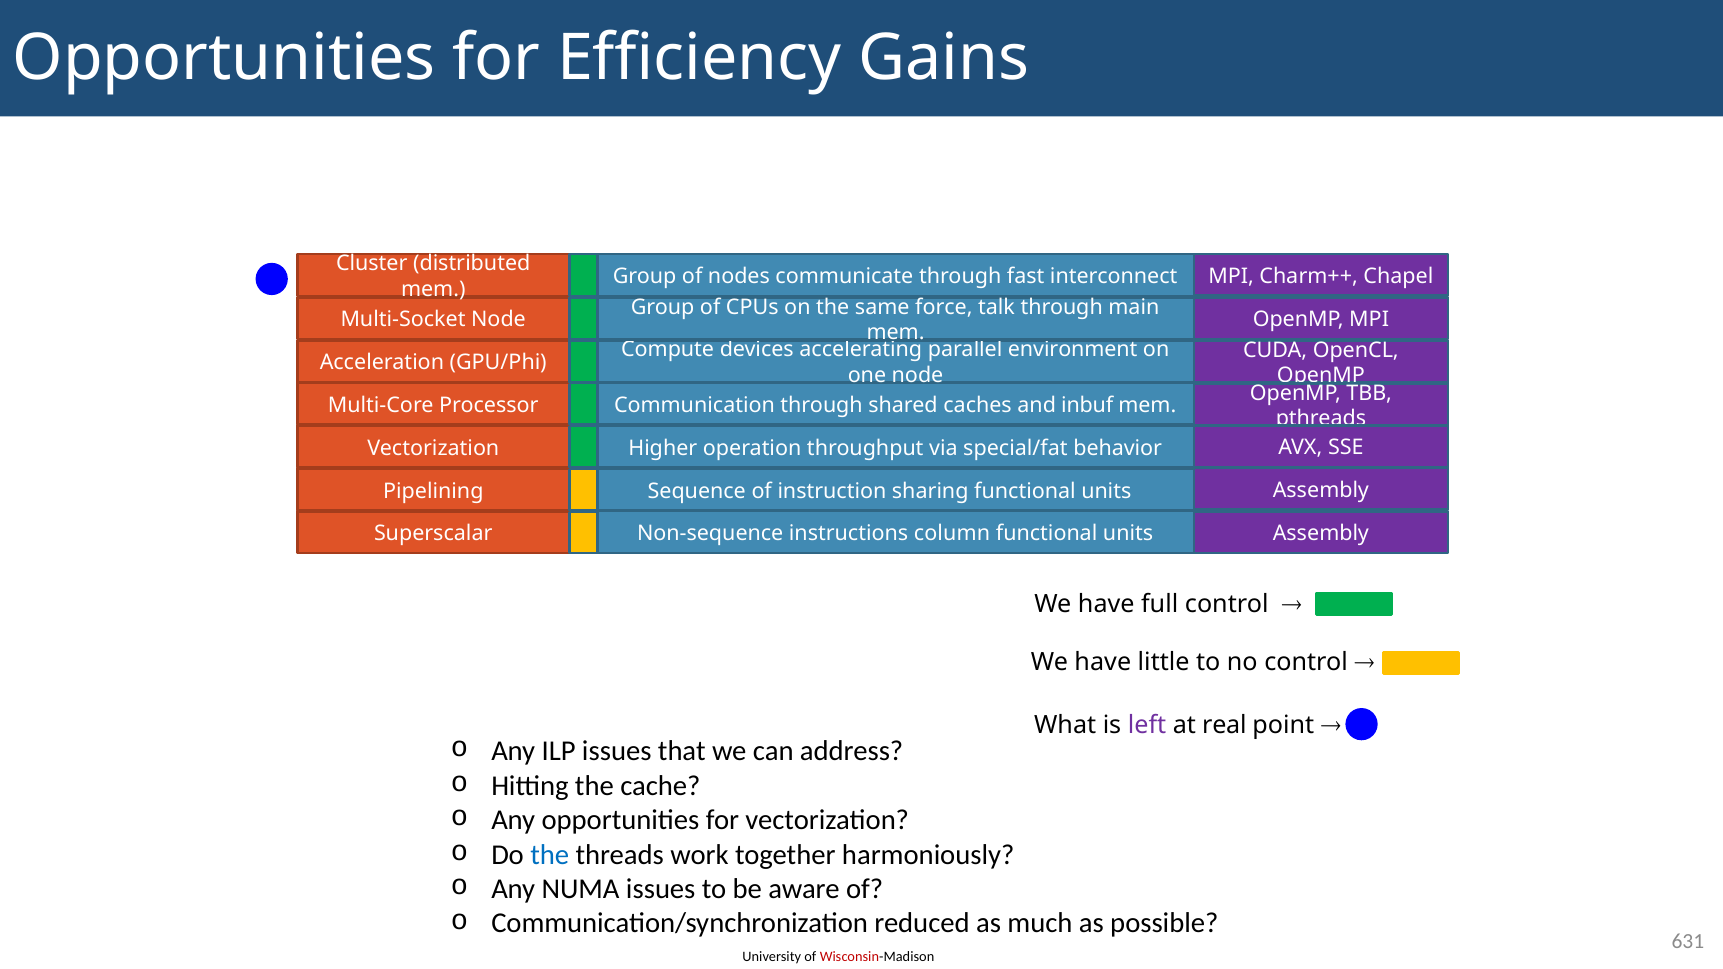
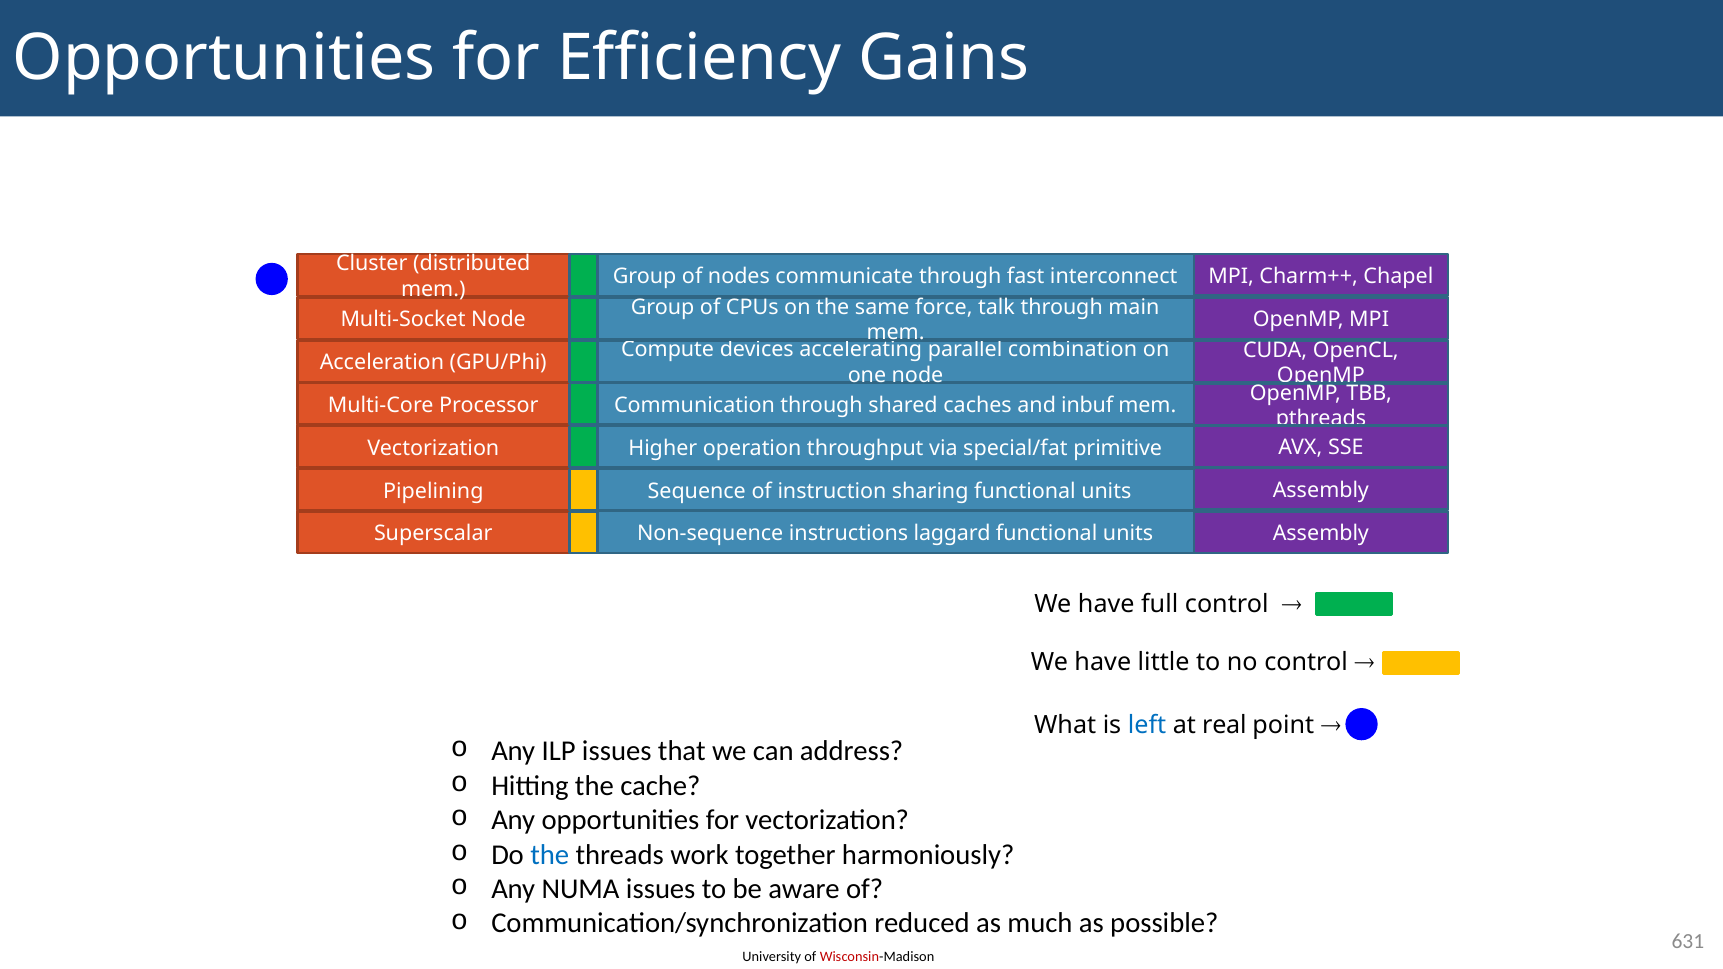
environment: environment -> combination (1073, 350)
behavior: behavior -> primitive (1118, 448)
column: column -> laggard (952, 534)
left colour: purple -> blue (1147, 725)
